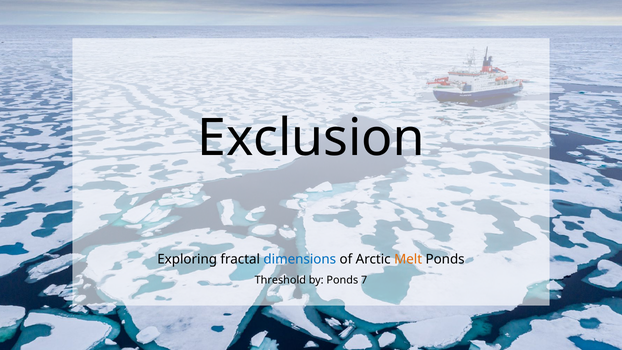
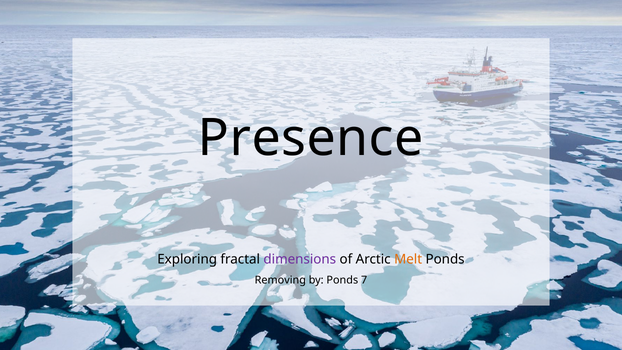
Exclusion: Exclusion -> Presence (311, 138)
dimensions colour: blue -> purple (300, 259)
Threshold: Threshold -> Removing (280, 280)
